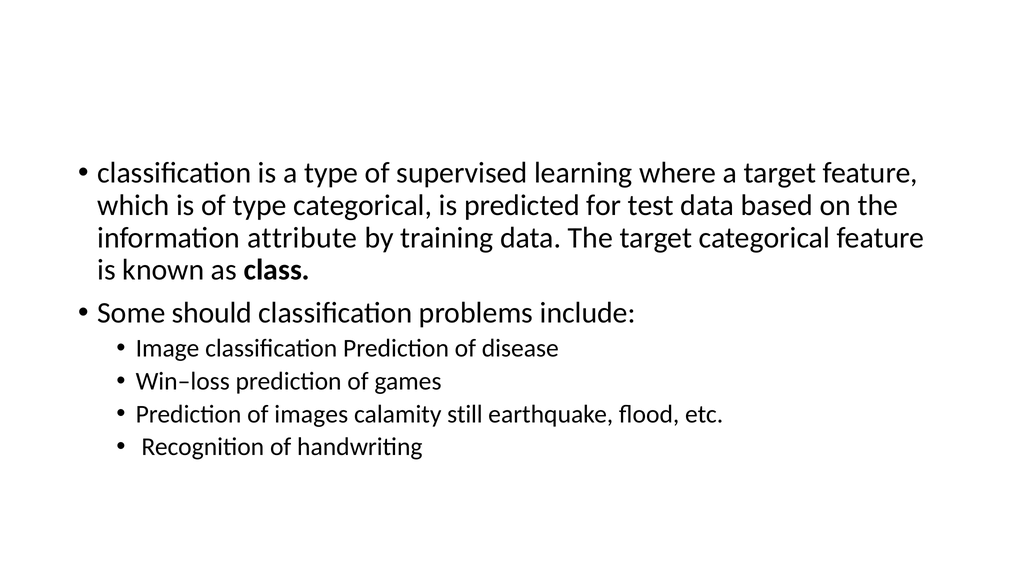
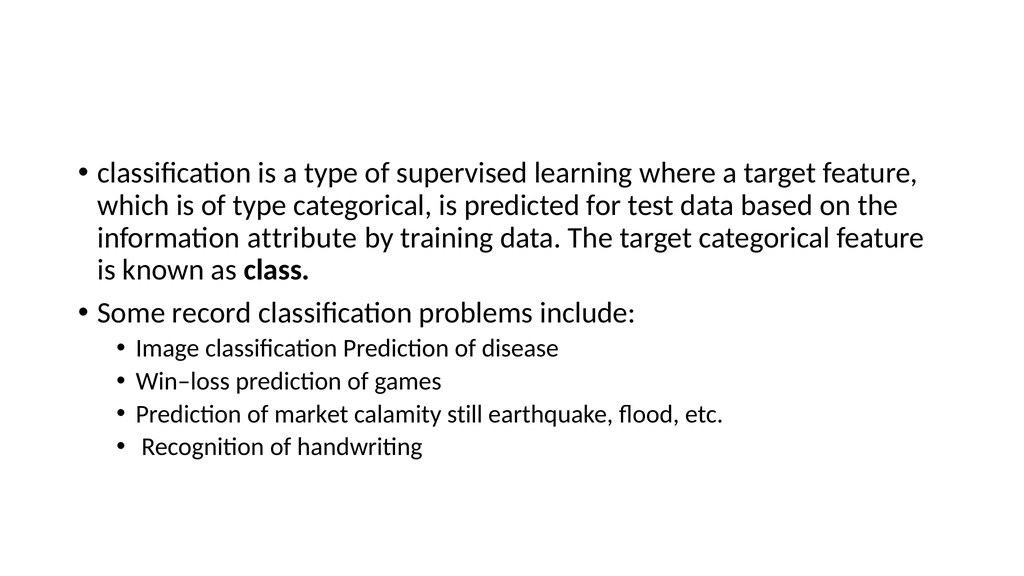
should: should -> record (212, 313)
images: images -> market (311, 414)
